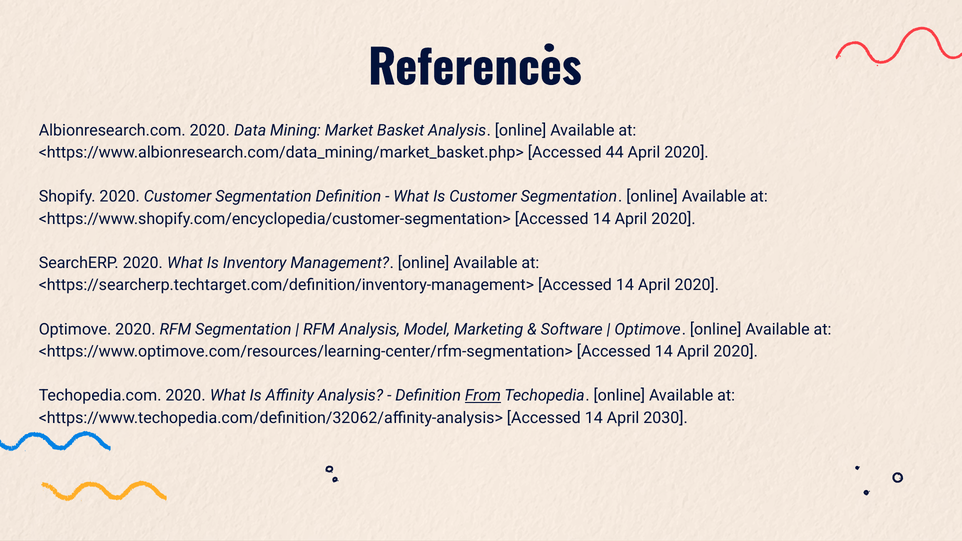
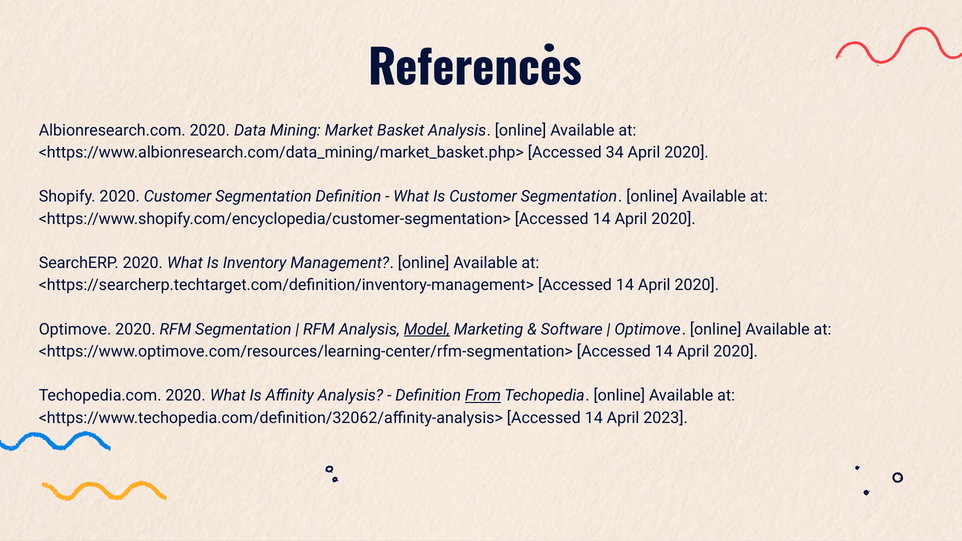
44: 44 -> 34 (615, 152)
Model underline: none -> present (427, 329)
2030: 2030 -> 2023 (666, 418)
